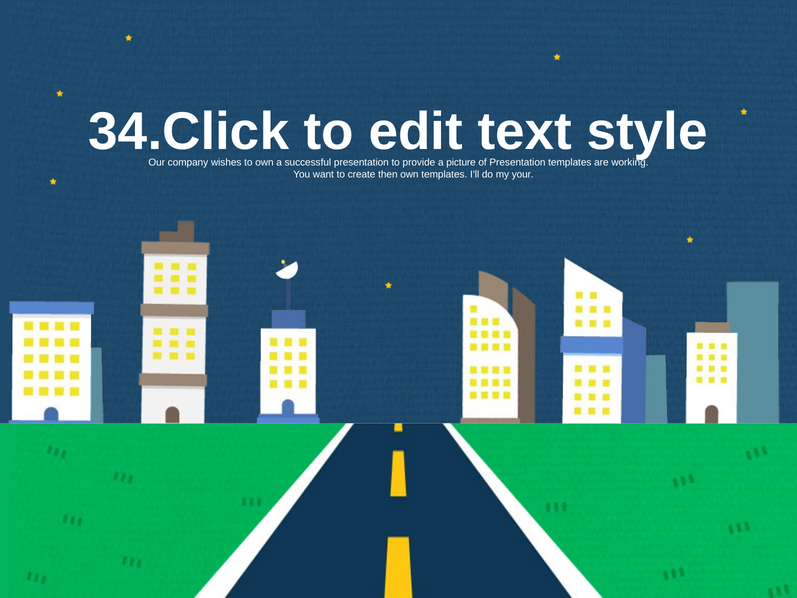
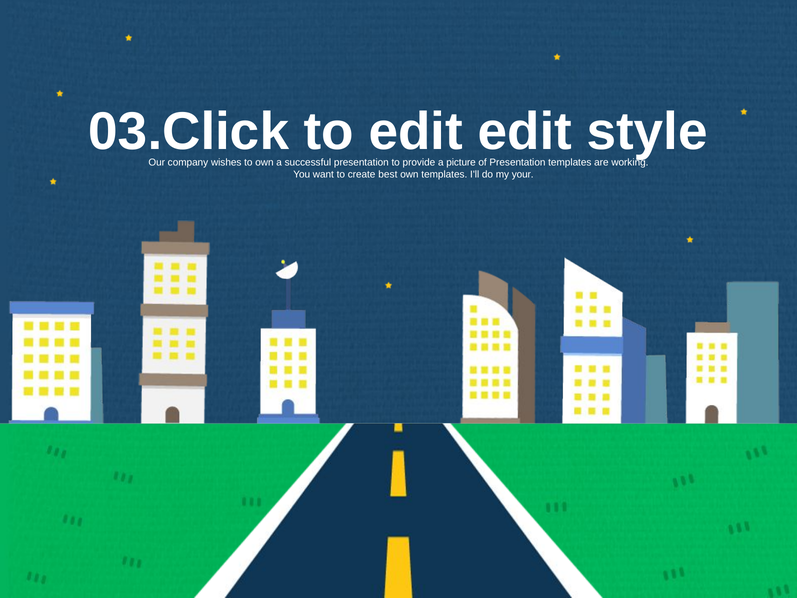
34.Click: 34.Click -> 03.Click (189, 132)
edit text: text -> edit (525, 132)
then: then -> best (388, 174)
